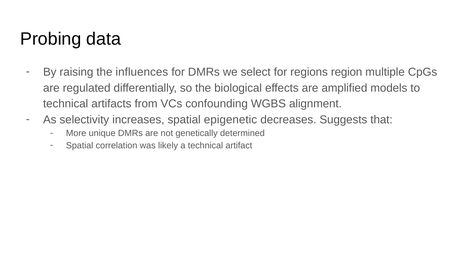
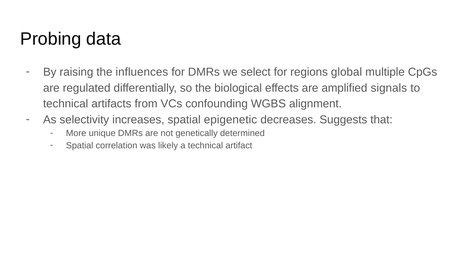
region: region -> global (347, 72)
models: models -> signals (389, 88)
